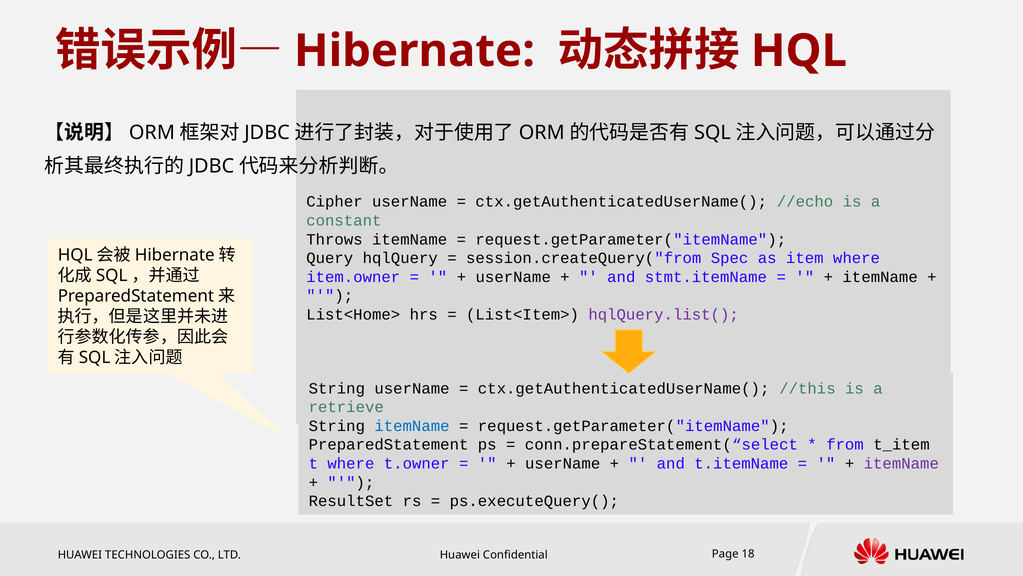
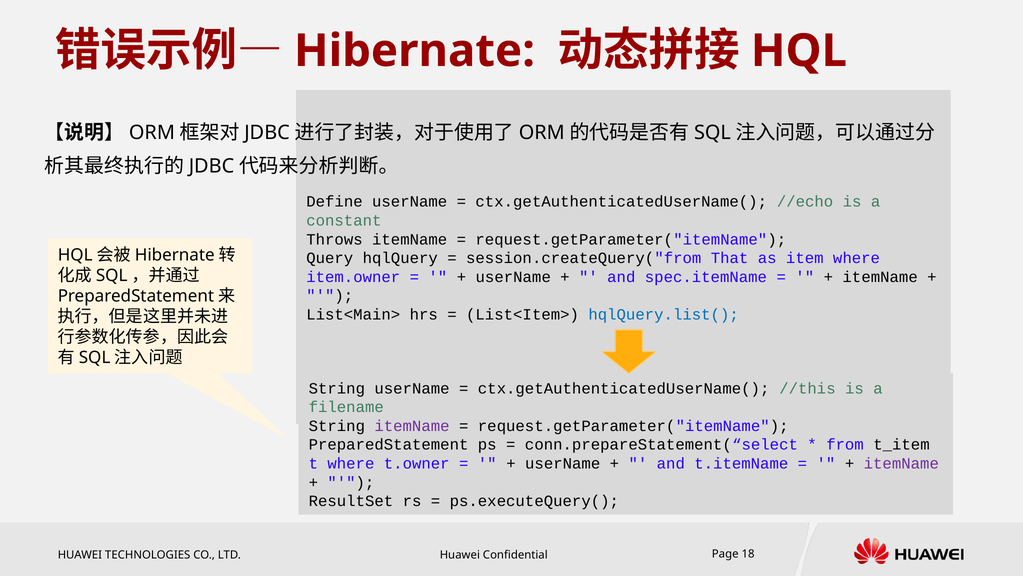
Cipher: Cipher -> Define (334, 202)
Spec: Spec -> That (730, 258)
stmt.itemName: stmt.itemName -> spec.itemName (706, 277)
List<Home>: List<Home> -> List<Main> (353, 314)
hqlQuery.list( colour: purple -> blue (664, 314)
retrieve: retrieve -> filename (346, 407)
itemName colour: blue -> purple (412, 426)
